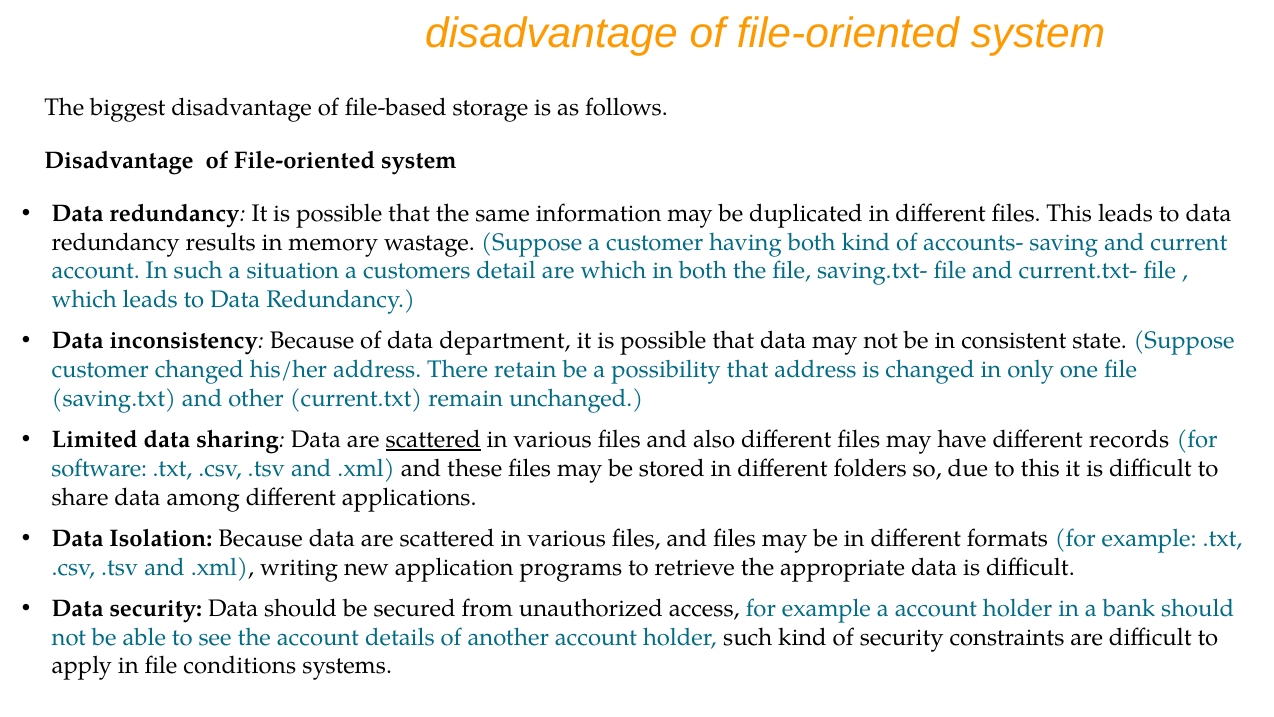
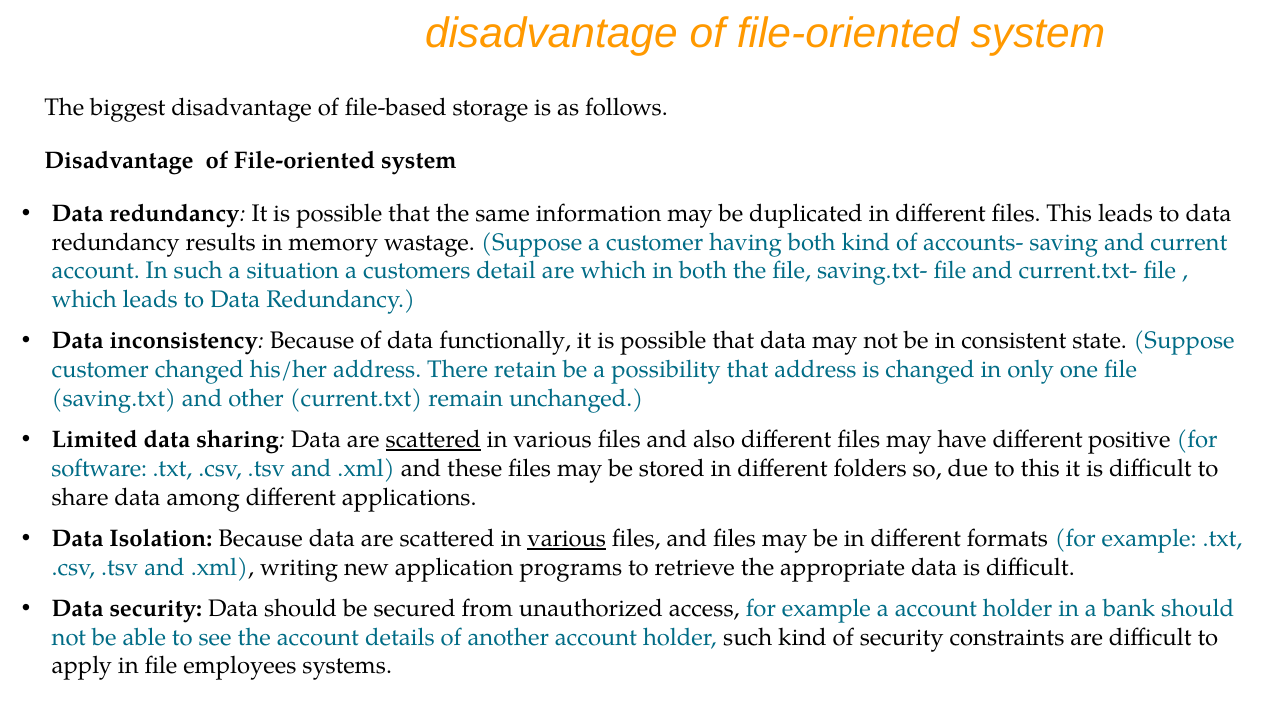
department: department -> functionally (505, 341)
records: records -> positive (1129, 440)
various underline: none -> present (567, 538)
conditions: conditions -> employees (240, 666)
